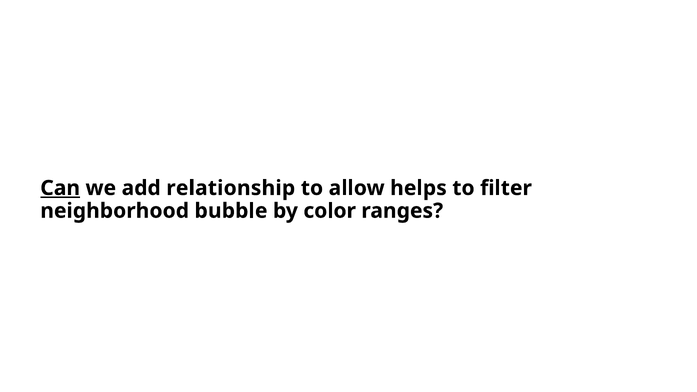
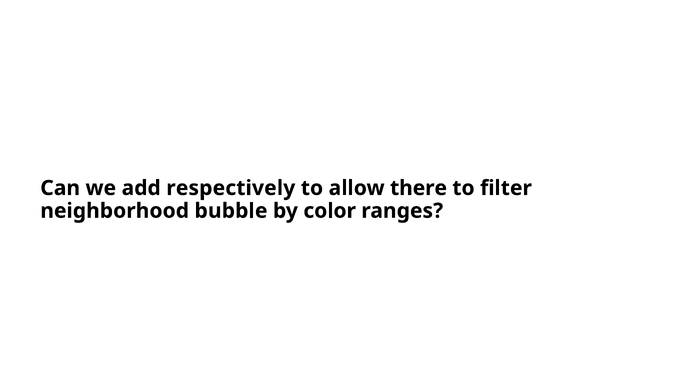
Can underline: present -> none (60, 188)
relationship: relationship -> respectively (231, 188)
helps: helps -> there (419, 188)
